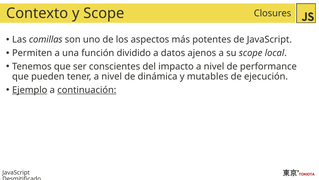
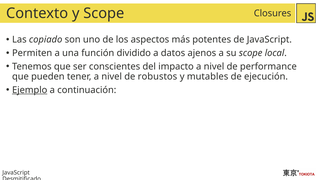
comillas: comillas -> copiado (46, 40)
dinámica: dinámica -> robustos (157, 76)
continuación underline: present -> none (87, 90)
